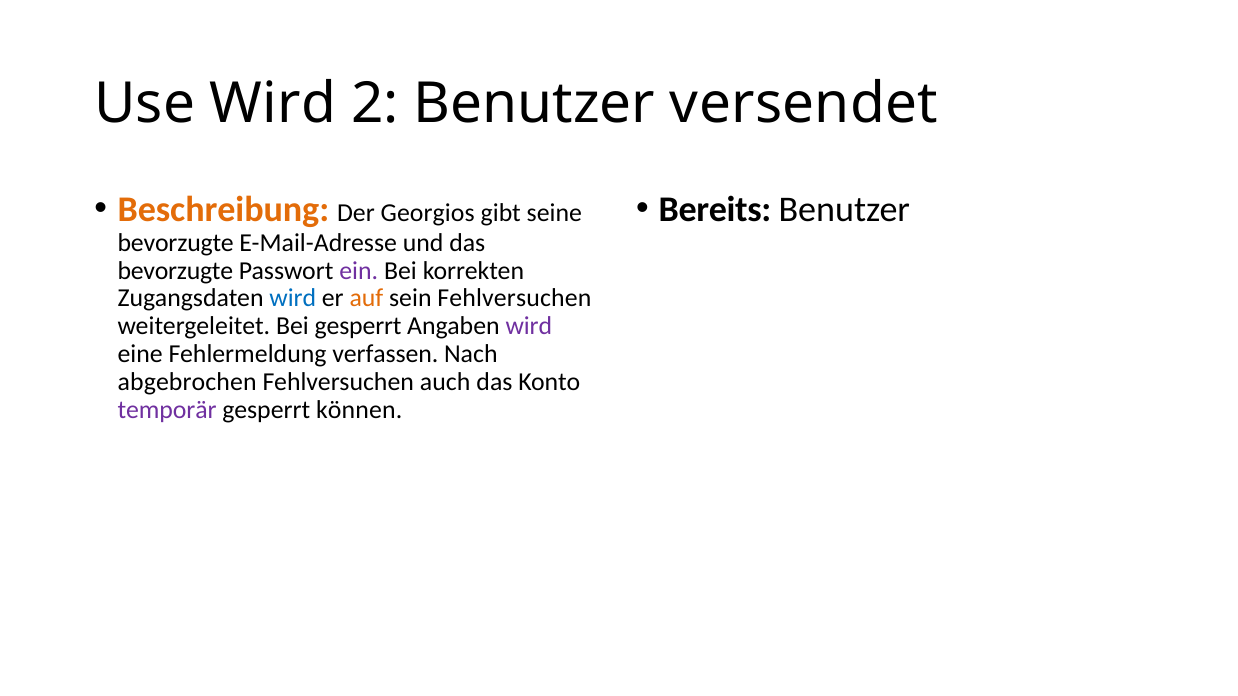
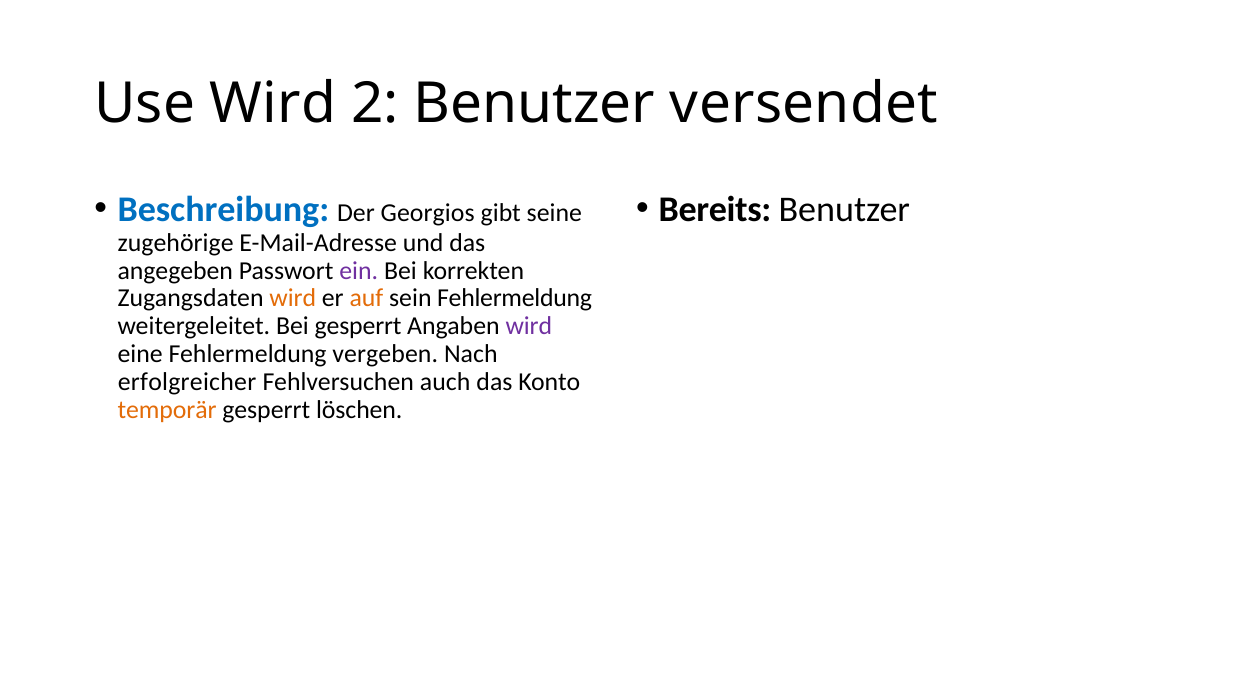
Beschreibung colour: orange -> blue (223, 209)
bevorzugte: bevorzugte -> zugehörige (176, 243)
bevorzugte: bevorzugte -> angegeben (175, 271)
wird colour: blue -> orange (293, 299)
sein Fehlversuchen: Fehlversuchen -> Fehlermeldung (515, 299)
verfassen: verfassen -> vergeben (385, 354)
abgebrochen: abgebrochen -> erfolgreicher (187, 382)
temporär colour: purple -> orange (167, 410)
können: können -> löschen (359, 410)
